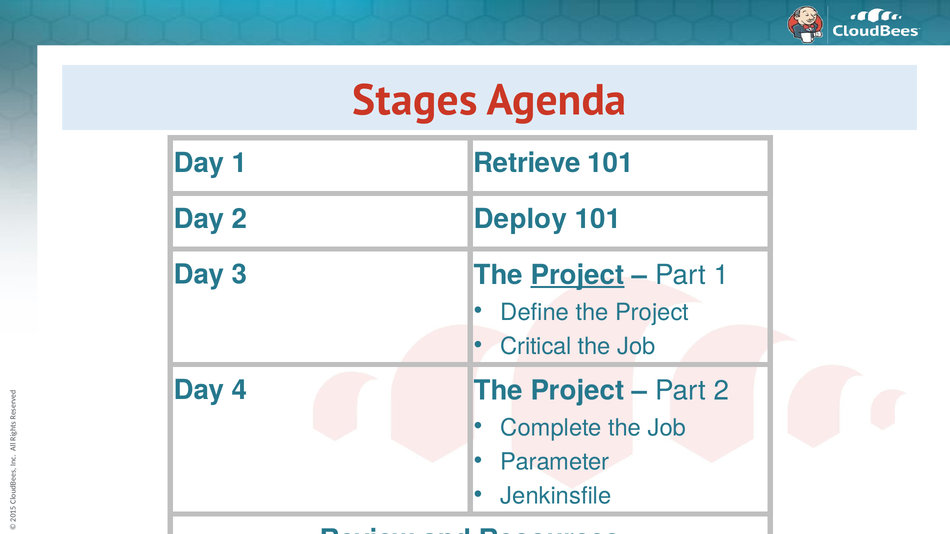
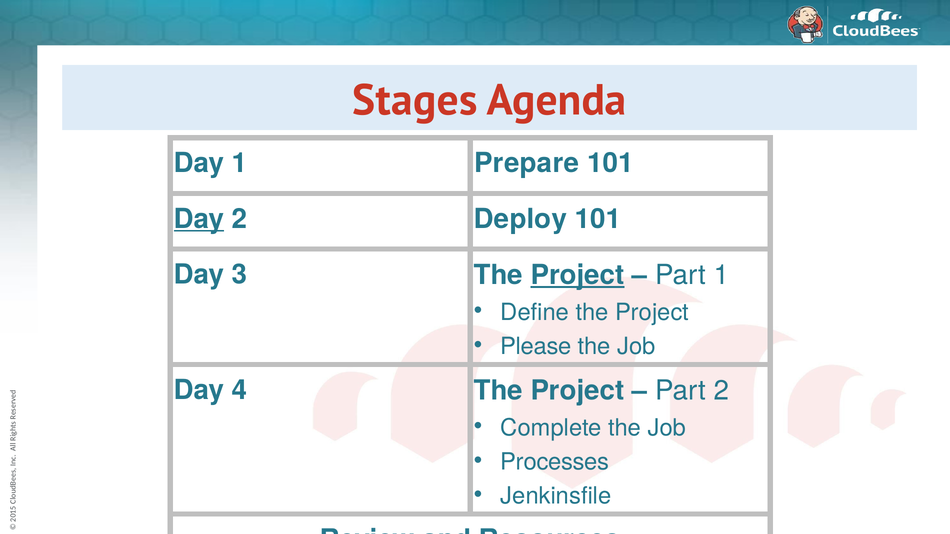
Retrieve: Retrieve -> Prepare (527, 163)
Day underline: none -> present (199, 219)
Critical: Critical -> Please (536, 347)
Parameter: Parameter -> Processes (555, 462)
